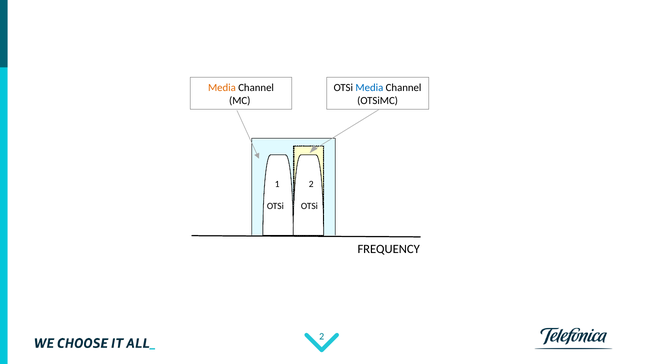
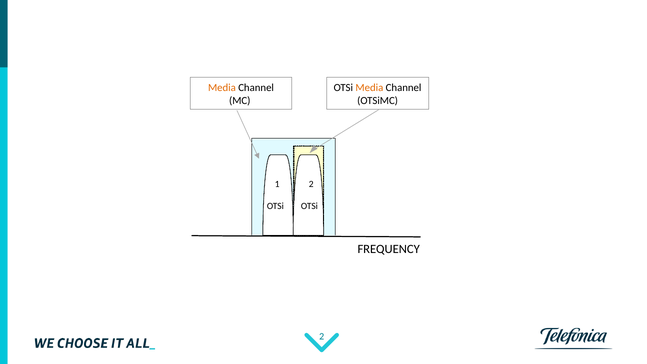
Media colour: blue -> orange (369, 88)
